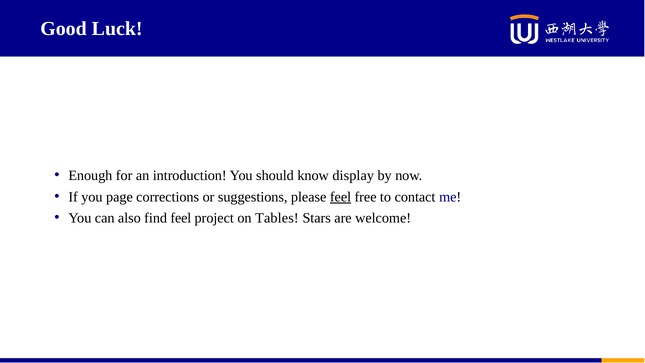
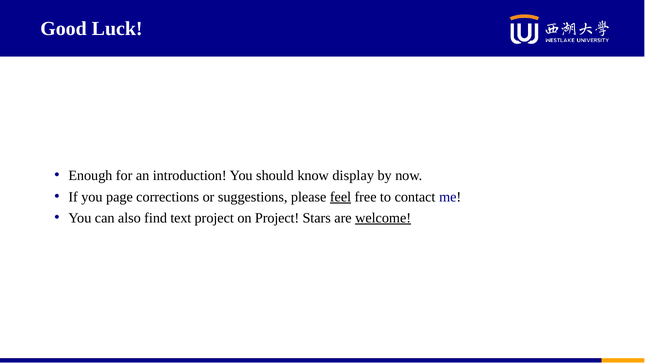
find feel: feel -> text (181, 218)
on Tables: Tables -> Project (277, 218)
welcome underline: none -> present (383, 218)
